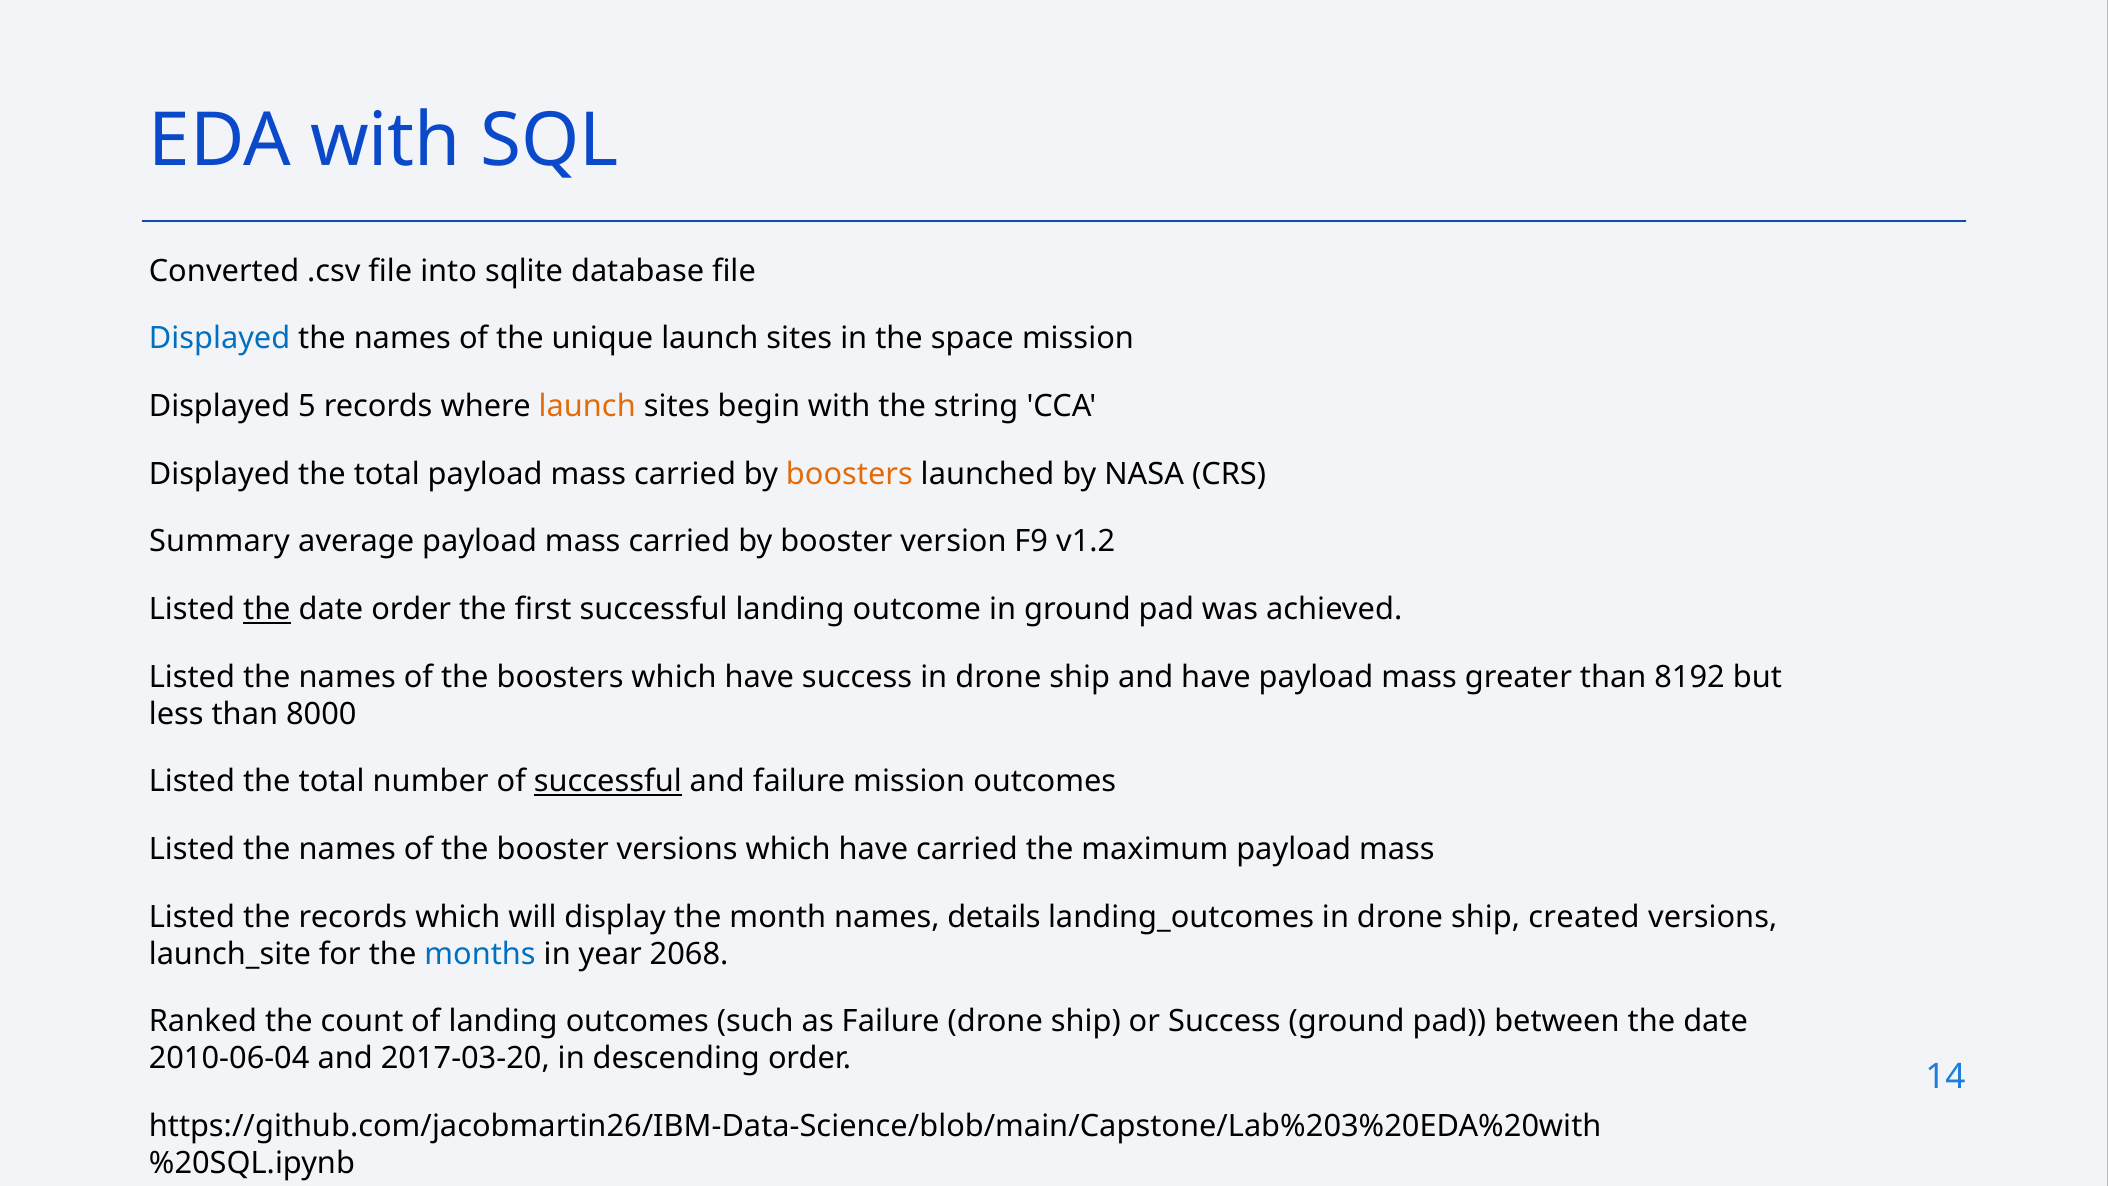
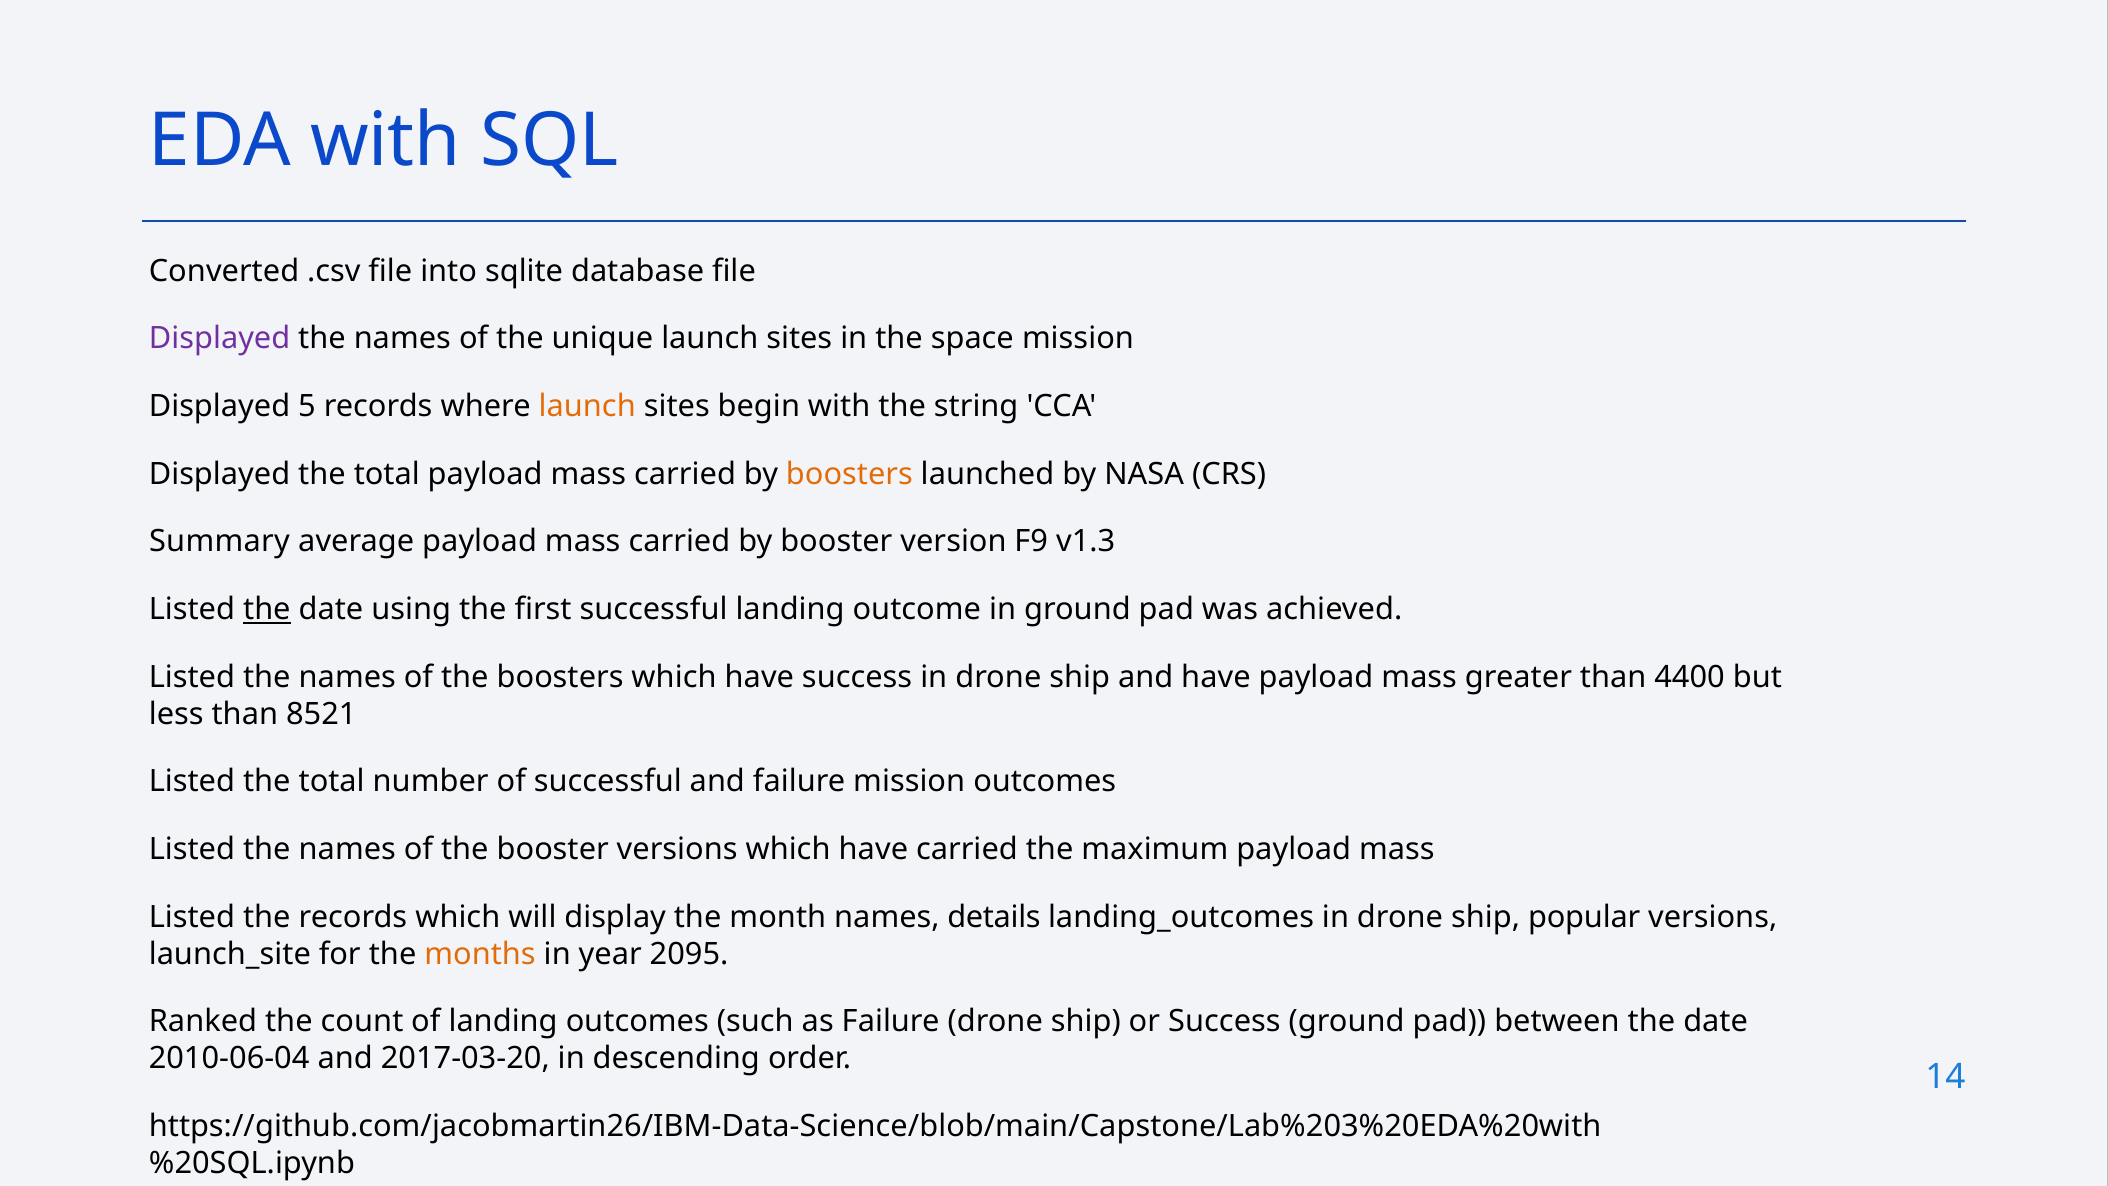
Displayed colour: blue -> purple (220, 339)
v1.2: v1.2 -> v1.3 (1086, 542)
date order: order -> using (411, 609)
8192: 8192 -> 4400 (1690, 677)
8000: 8000 -> 8521 (321, 714)
successful underline: present -> none (608, 782)
created: created -> popular (1584, 917)
months colour: blue -> orange (480, 954)
2068: 2068 -> 2095 (689, 954)
